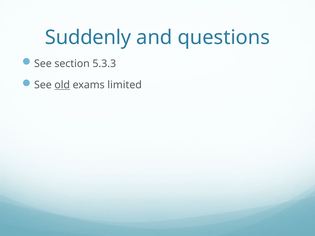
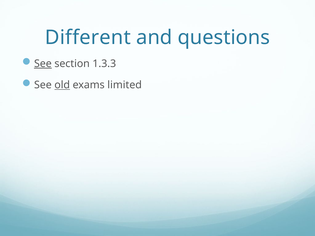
Suddenly: Suddenly -> Different (88, 38)
See underline: none -> present (43, 64)
5.3.3: 5.3.3 -> 1.3.3 (104, 64)
